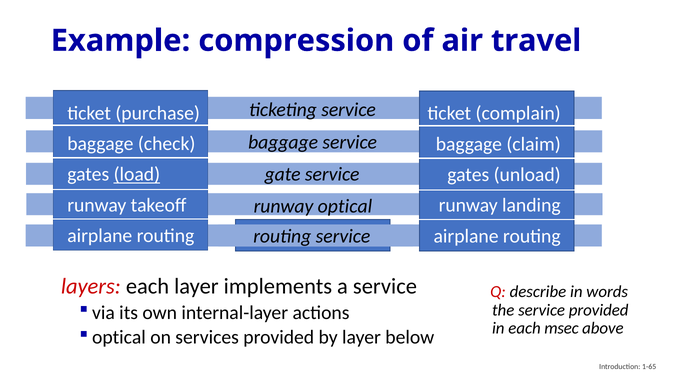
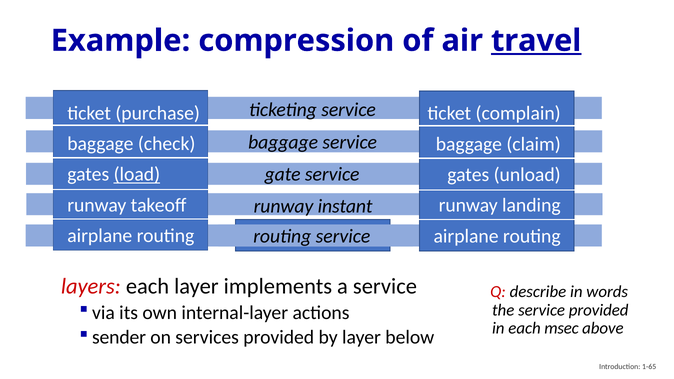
travel underline: none -> present (536, 41)
runway optical: optical -> instant (345, 206)
optical: optical -> sender (119, 338)
